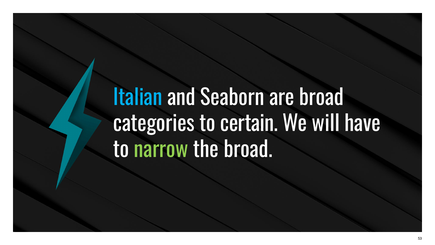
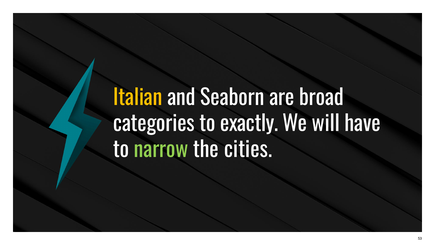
Italian colour: light blue -> yellow (138, 98)
certain: certain -> exactly (249, 124)
the broad: broad -> cities (248, 150)
